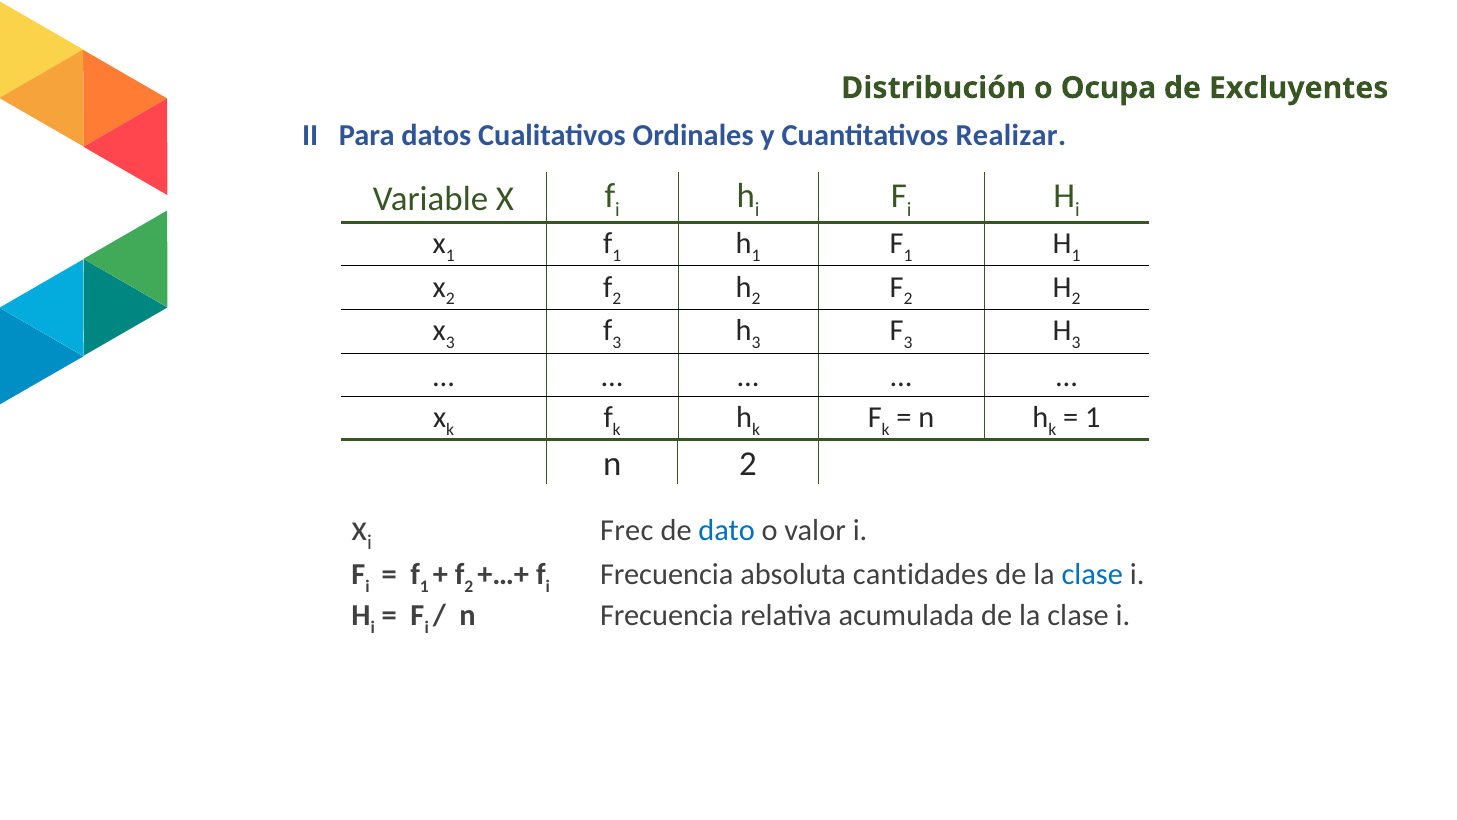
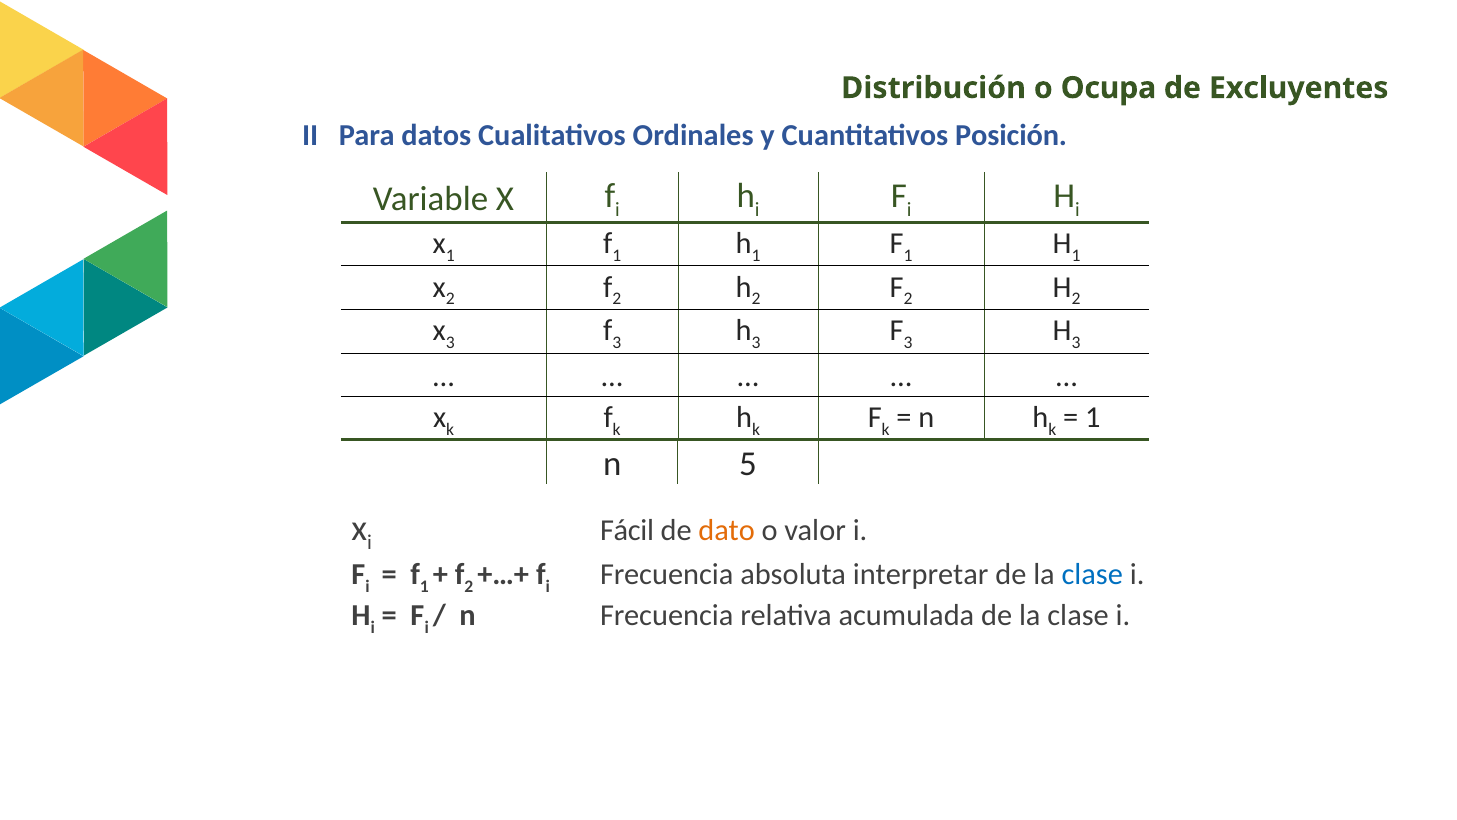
Realizar: Realizar -> Posición (1011, 136)
n 2: 2 -> 5 (748, 464)
Frec: Frec -> Fácil (627, 530)
dato colour: blue -> orange (727, 530)
cantidades: cantidades -> interpretar (921, 574)
